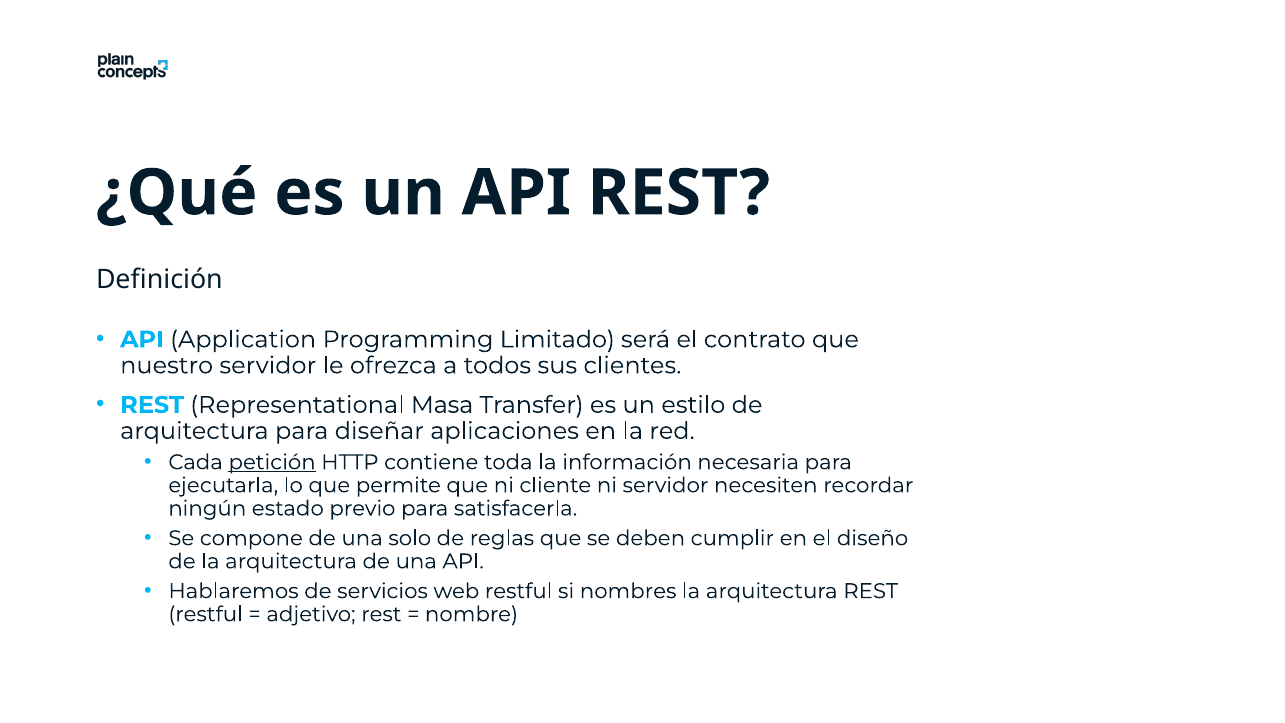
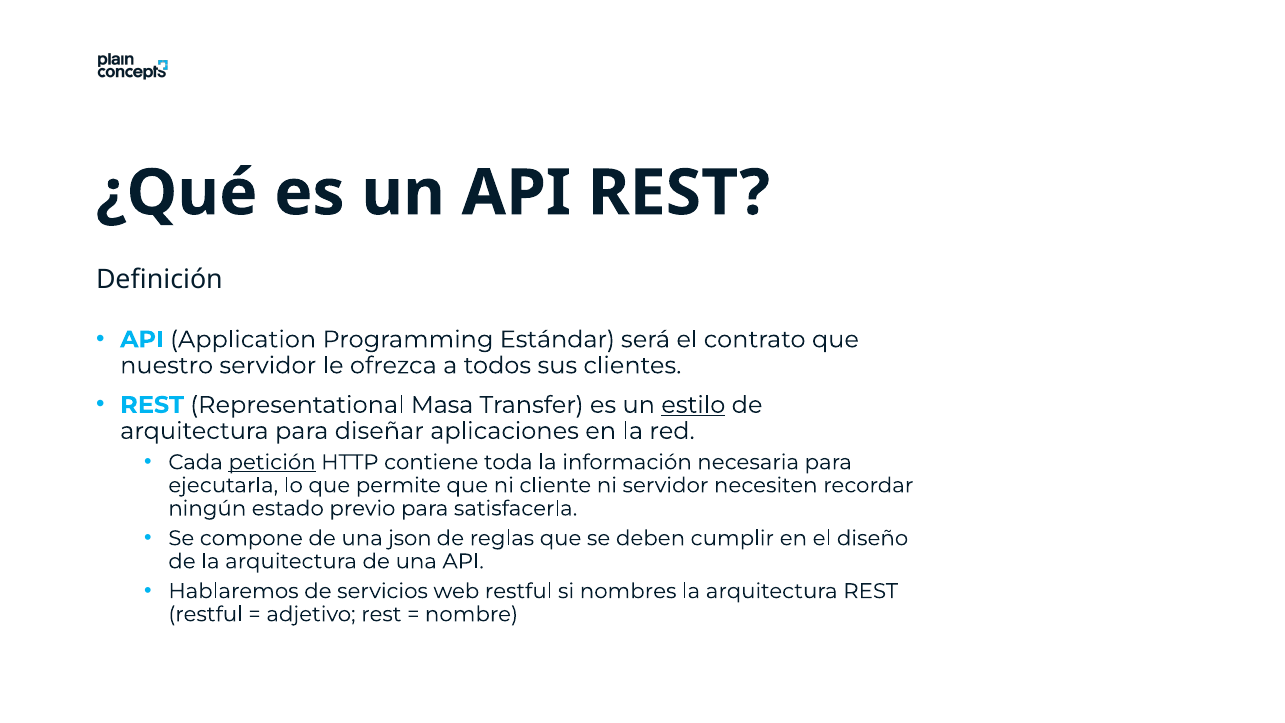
Limitado: Limitado -> Estándar (557, 339)
estilo underline: none -> present (693, 405)
solo: solo -> json (410, 538)
